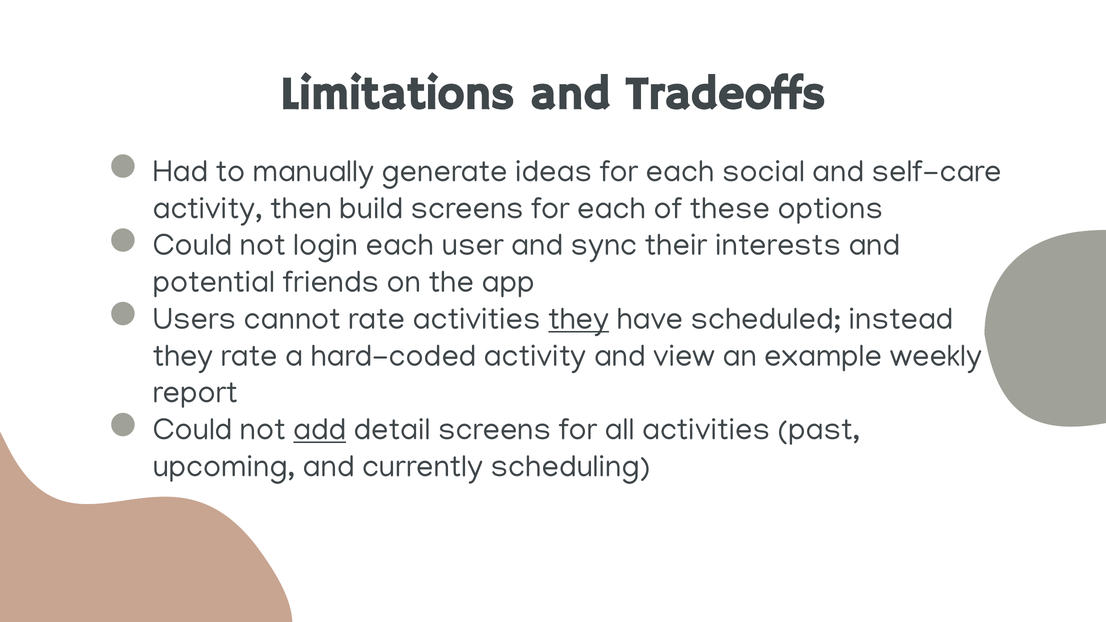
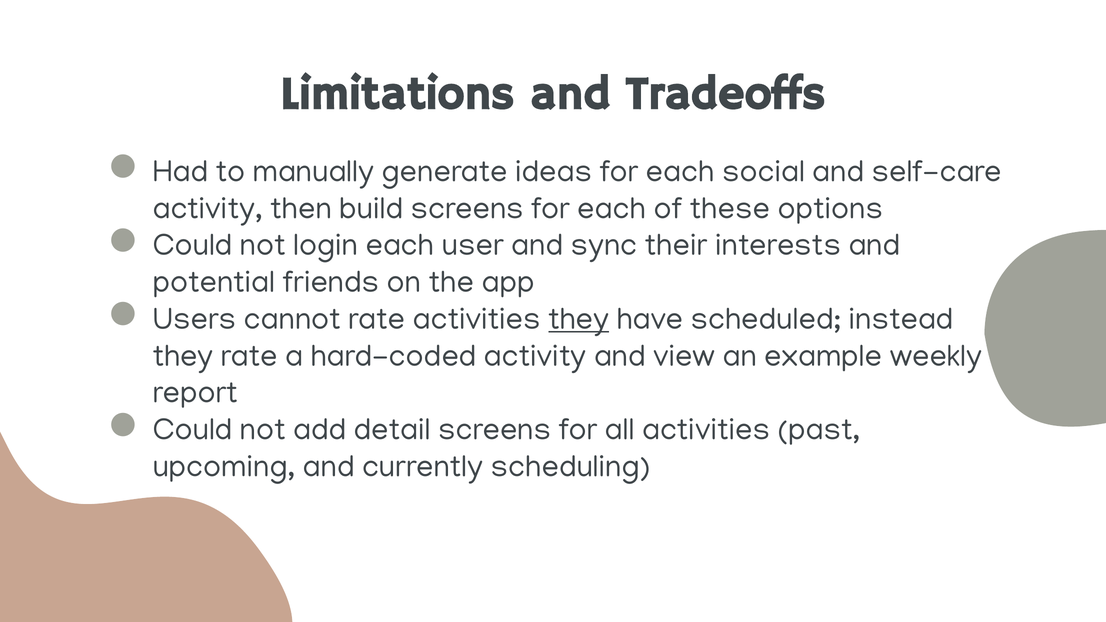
add underline: present -> none (320, 429)
